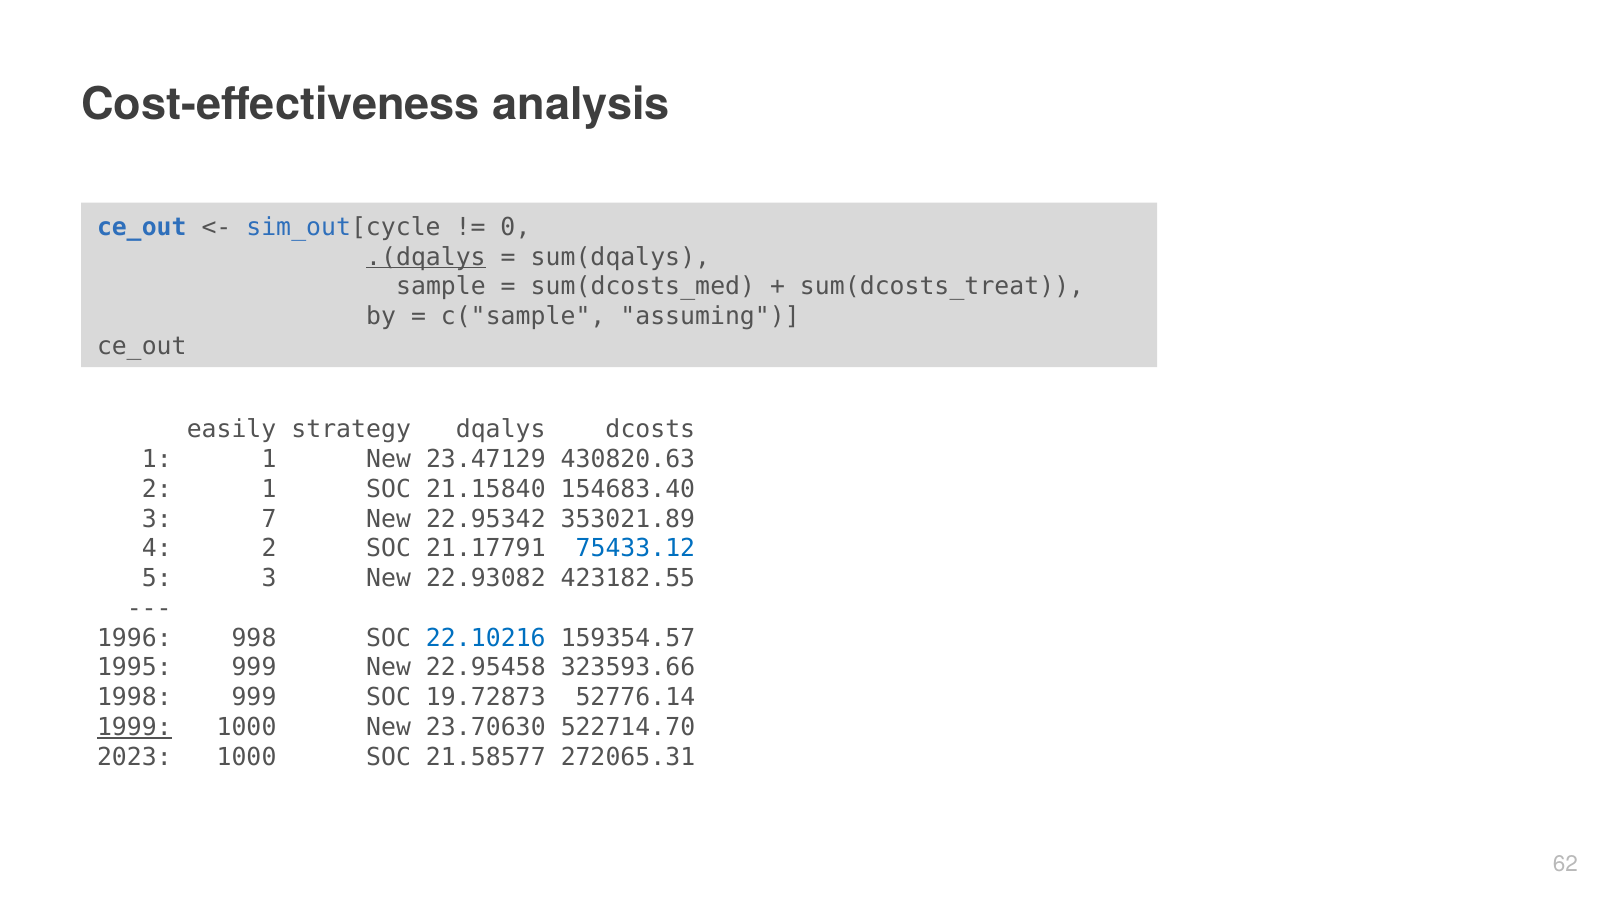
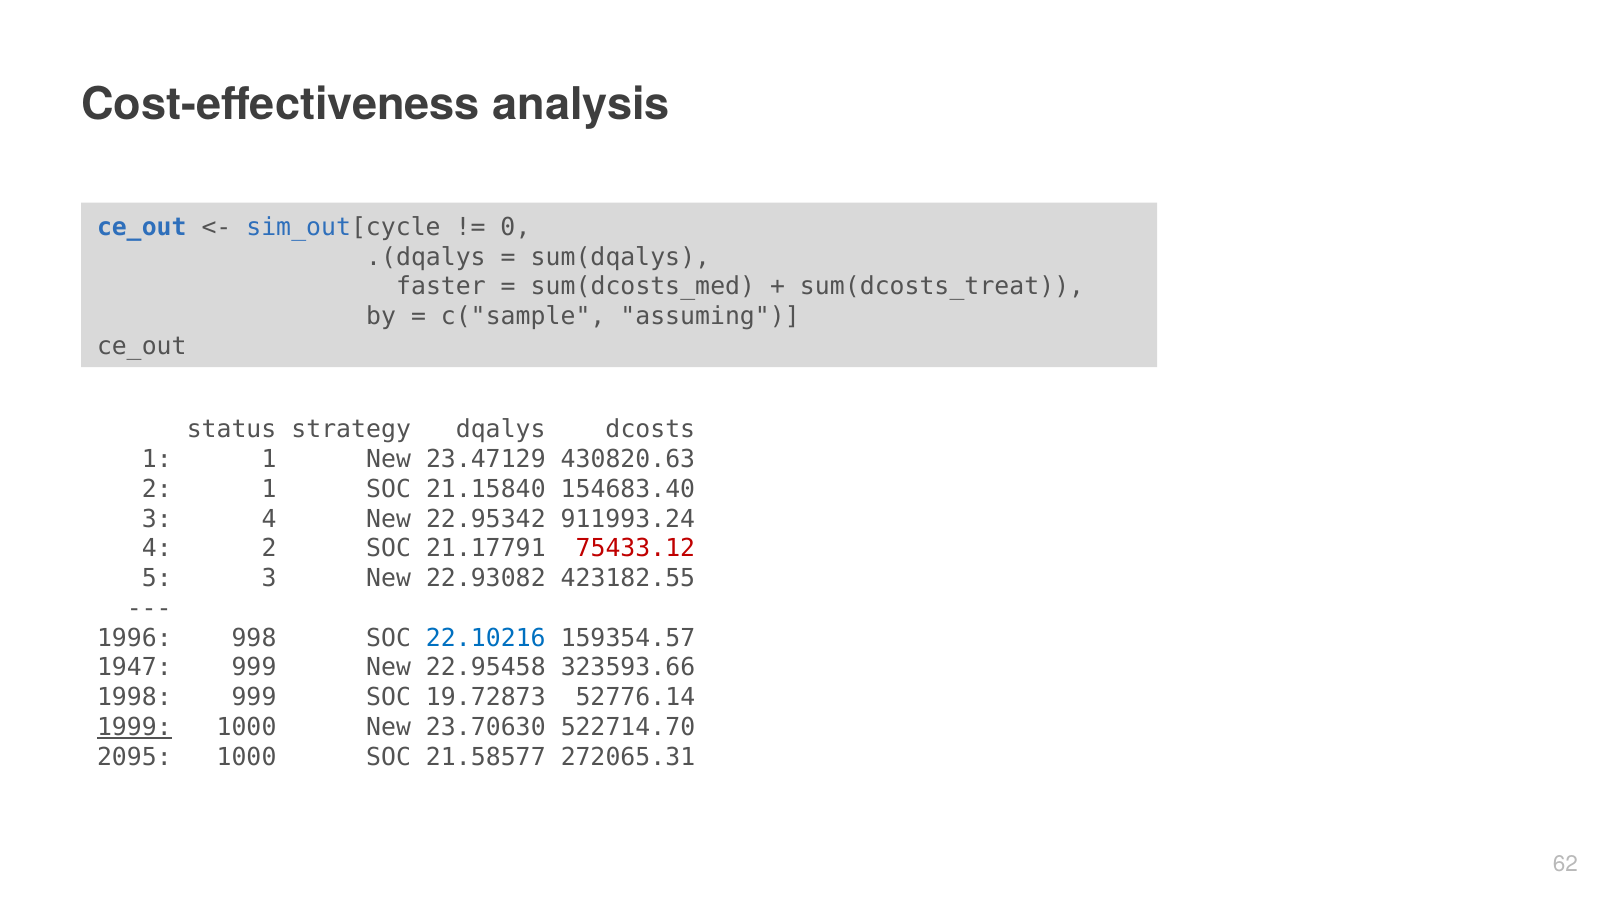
.(dqalys underline: present -> none (426, 257)
sample: sample -> faster (441, 287)
easily: easily -> status (232, 430)
3 7: 7 -> 4 (269, 519)
353021.89: 353021.89 -> 911993.24 (628, 519)
75433.12 colour: blue -> red (635, 549)
1995: 1995 -> 1947 (134, 668)
2023: 2023 -> 2095 (134, 757)
